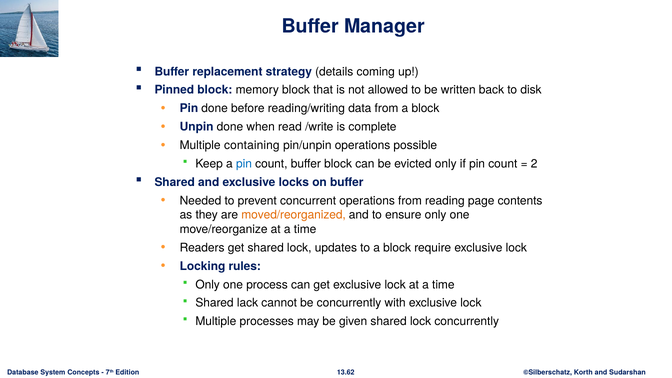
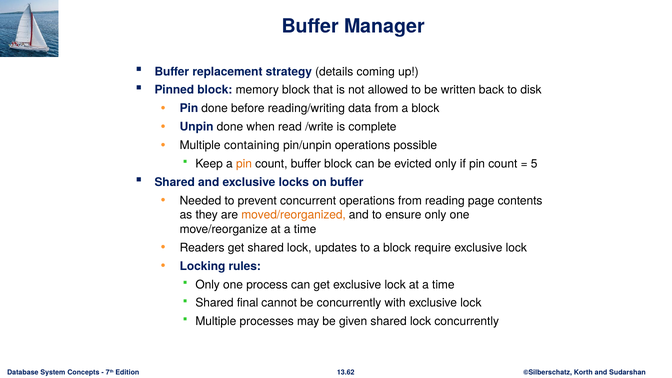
pin colour: blue -> orange (244, 164)
2: 2 -> 5 (534, 164)
lack: lack -> final (248, 303)
